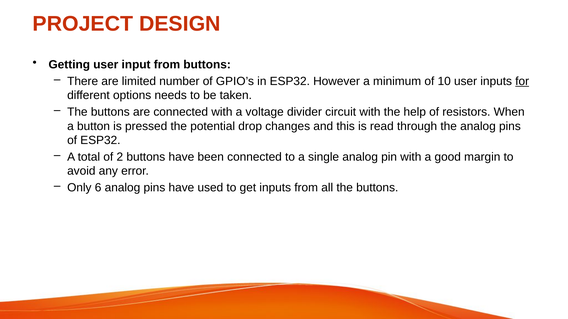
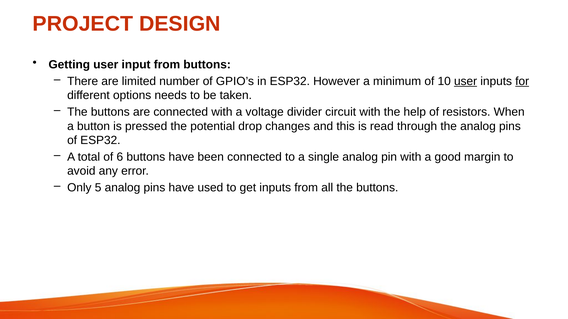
user underline: none -> present (466, 81)
2: 2 -> 6 (120, 157)
6: 6 -> 5 (98, 188)
